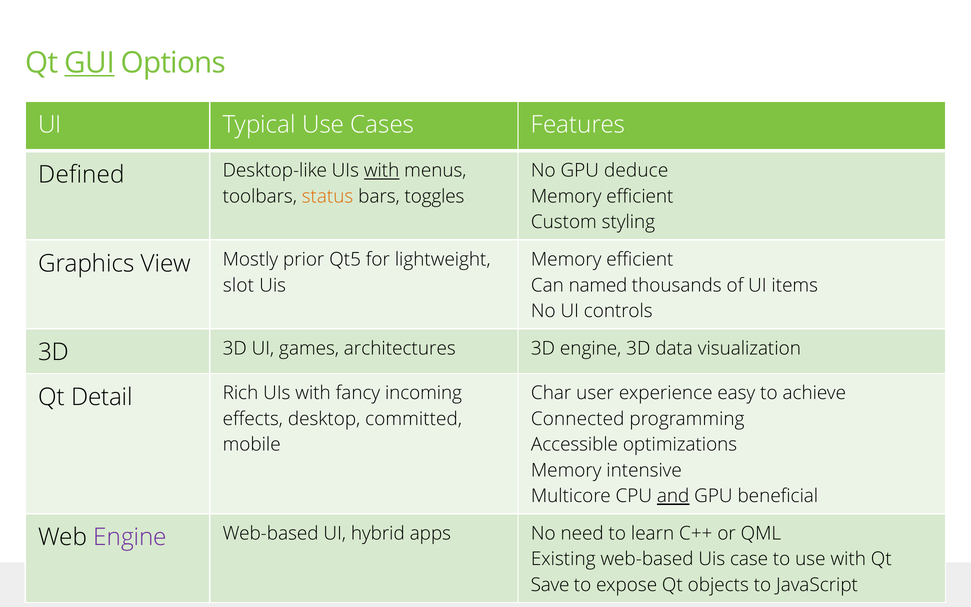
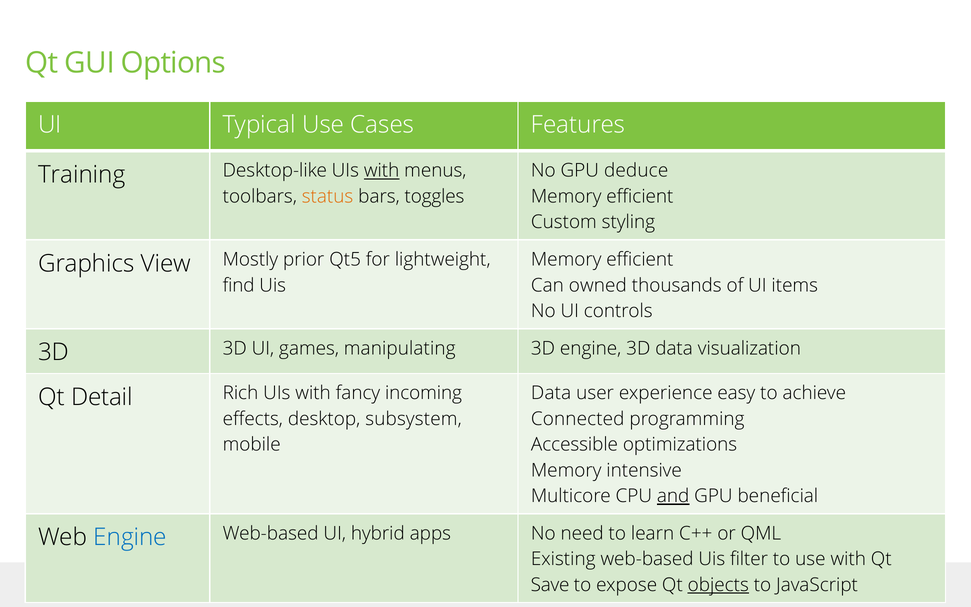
GUI underline: present -> none (90, 63)
Defined: Defined -> Training (82, 175)
slot: slot -> find (239, 285)
named: named -> owned (598, 285)
architectures: architectures -> manipulating (400, 348)
Char: Char -> Data (551, 393)
committed: committed -> subsystem (414, 419)
Engine colour: purple -> blue (130, 537)
case: case -> filter (749, 559)
objects underline: none -> present (718, 585)
